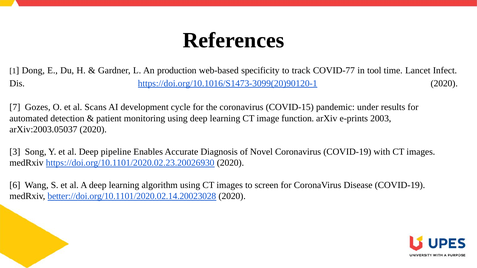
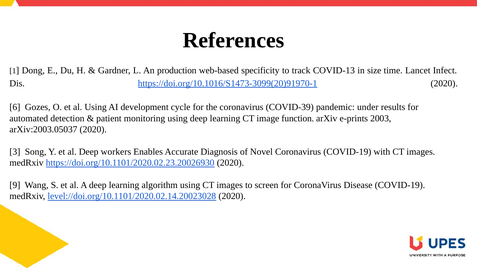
COVID-77: COVID-77 -> COVID-13 (334, 71)
tool: tool -> size (374, 71)
https://doi.org/10.1016/S1473-3099(20)90120-1: https://doi.org/10.1016/S1473-3099(20)90120-1 -> https://doi.org/10.1016/S1473-3099(20)91970-1 (228, 83)
7: 7 -> 6 (15, 107)
al Scans: Scans -> Using (96, 107)
COVID-15: COVID-15 -> COVID-39 (290, 107)
pipeline: pipeline -> workers (116, 152)
6: 6 -> 9 (15, 185)
better://doi.org/10.1101/2020.02.14.20023028: better://doi.org/10.1101/2020.02.14.20023028 -> level://doi.org/10.1101/2020.02.14.20023028 (132, 196)
